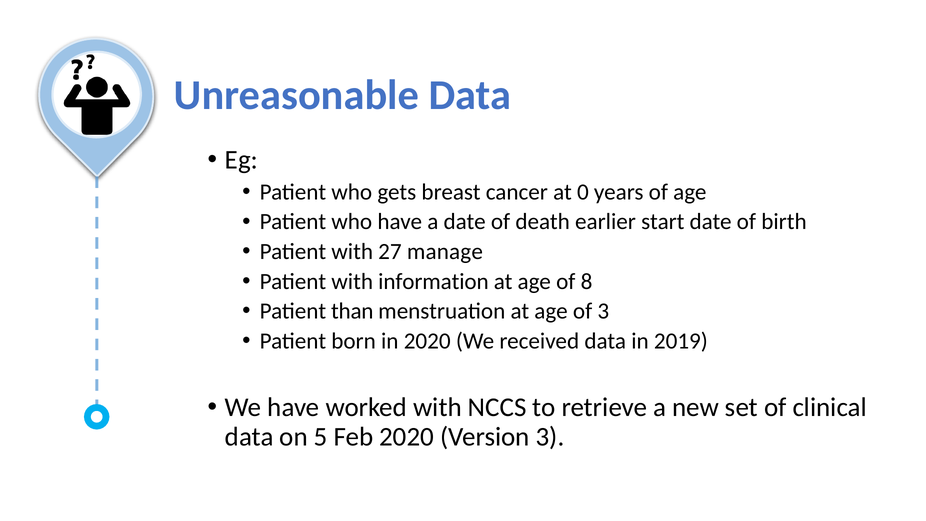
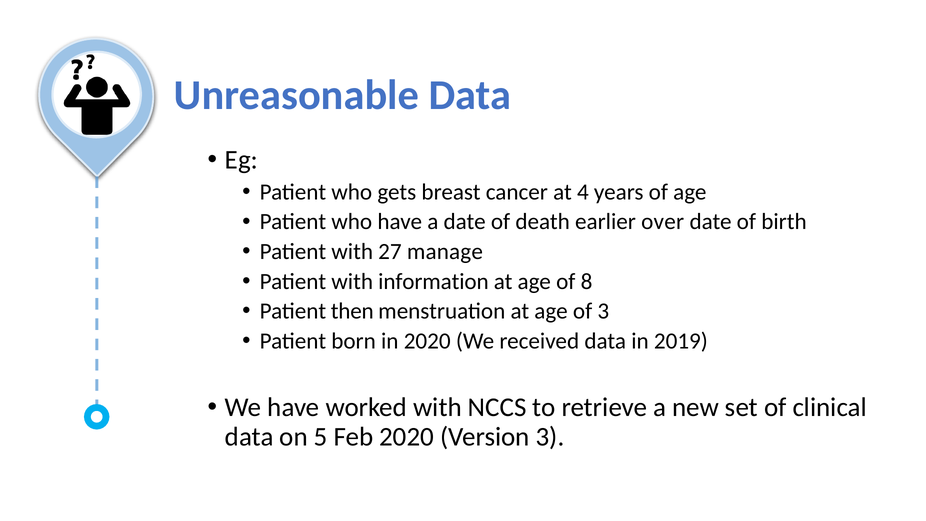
0: 0 -> 4 (583, 192)
start: start -> over (663, 222)
than: than -> then (352, 311)
